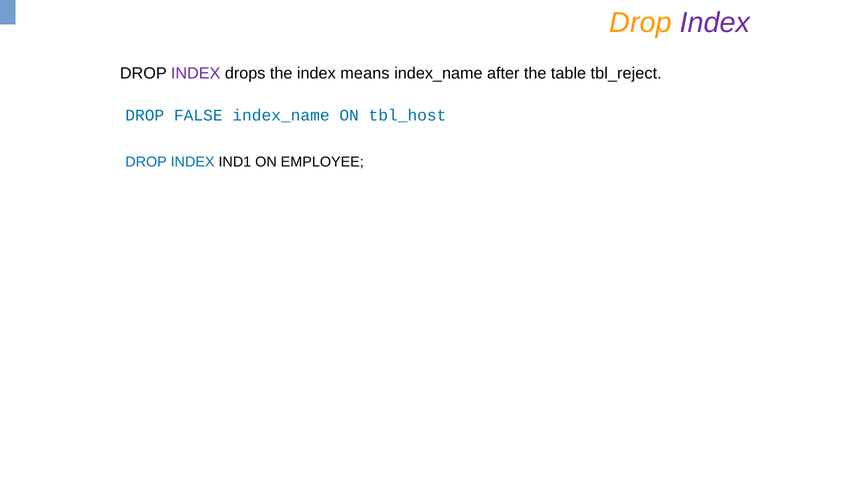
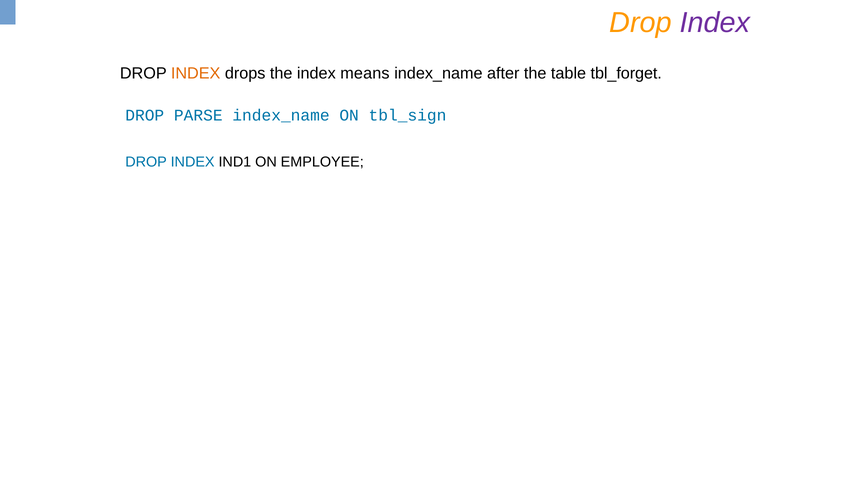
INDEX colour: purple -> orange (196, 73)
tbl_reject: tbl_reject -> tbl_forget (626, 73)
FALSE: FALSE -> PARSE (198, 115)
tbl_host: tbl_host -> tbl_sign (408, 115)
